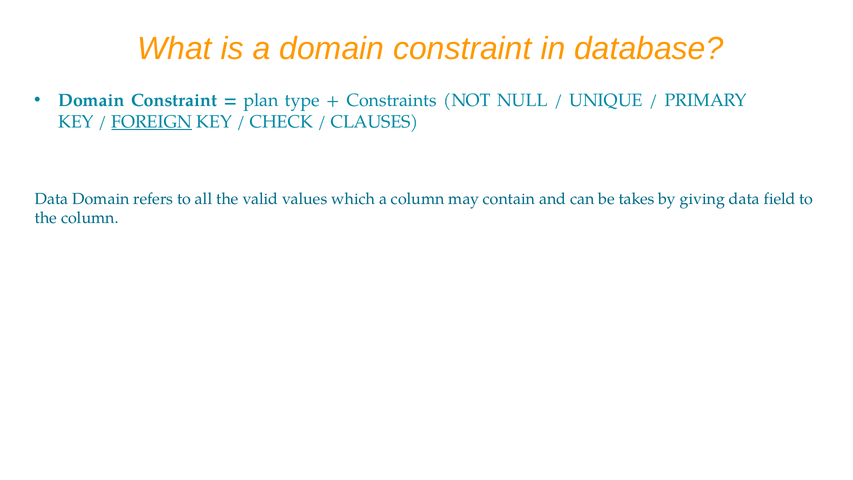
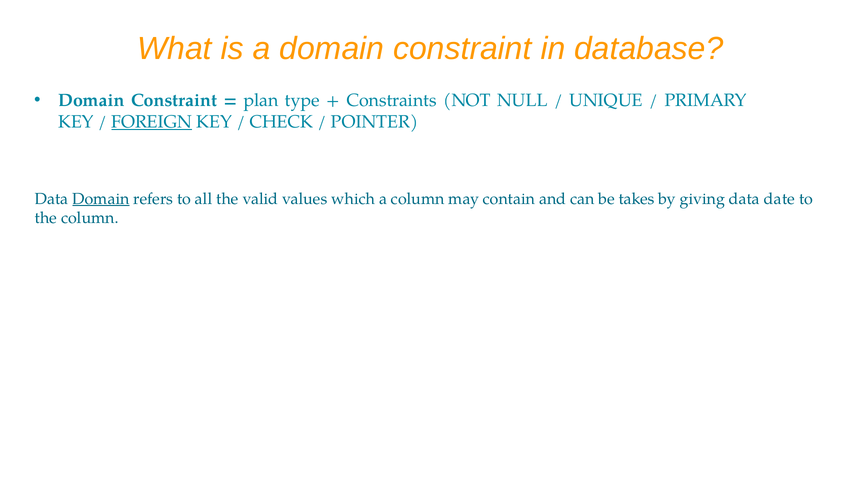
CLAUSES: CLAUSES -> POINTER (375, 122)
Domain underline: none -> present (101, 199)
field: field -> date (779, 199)
